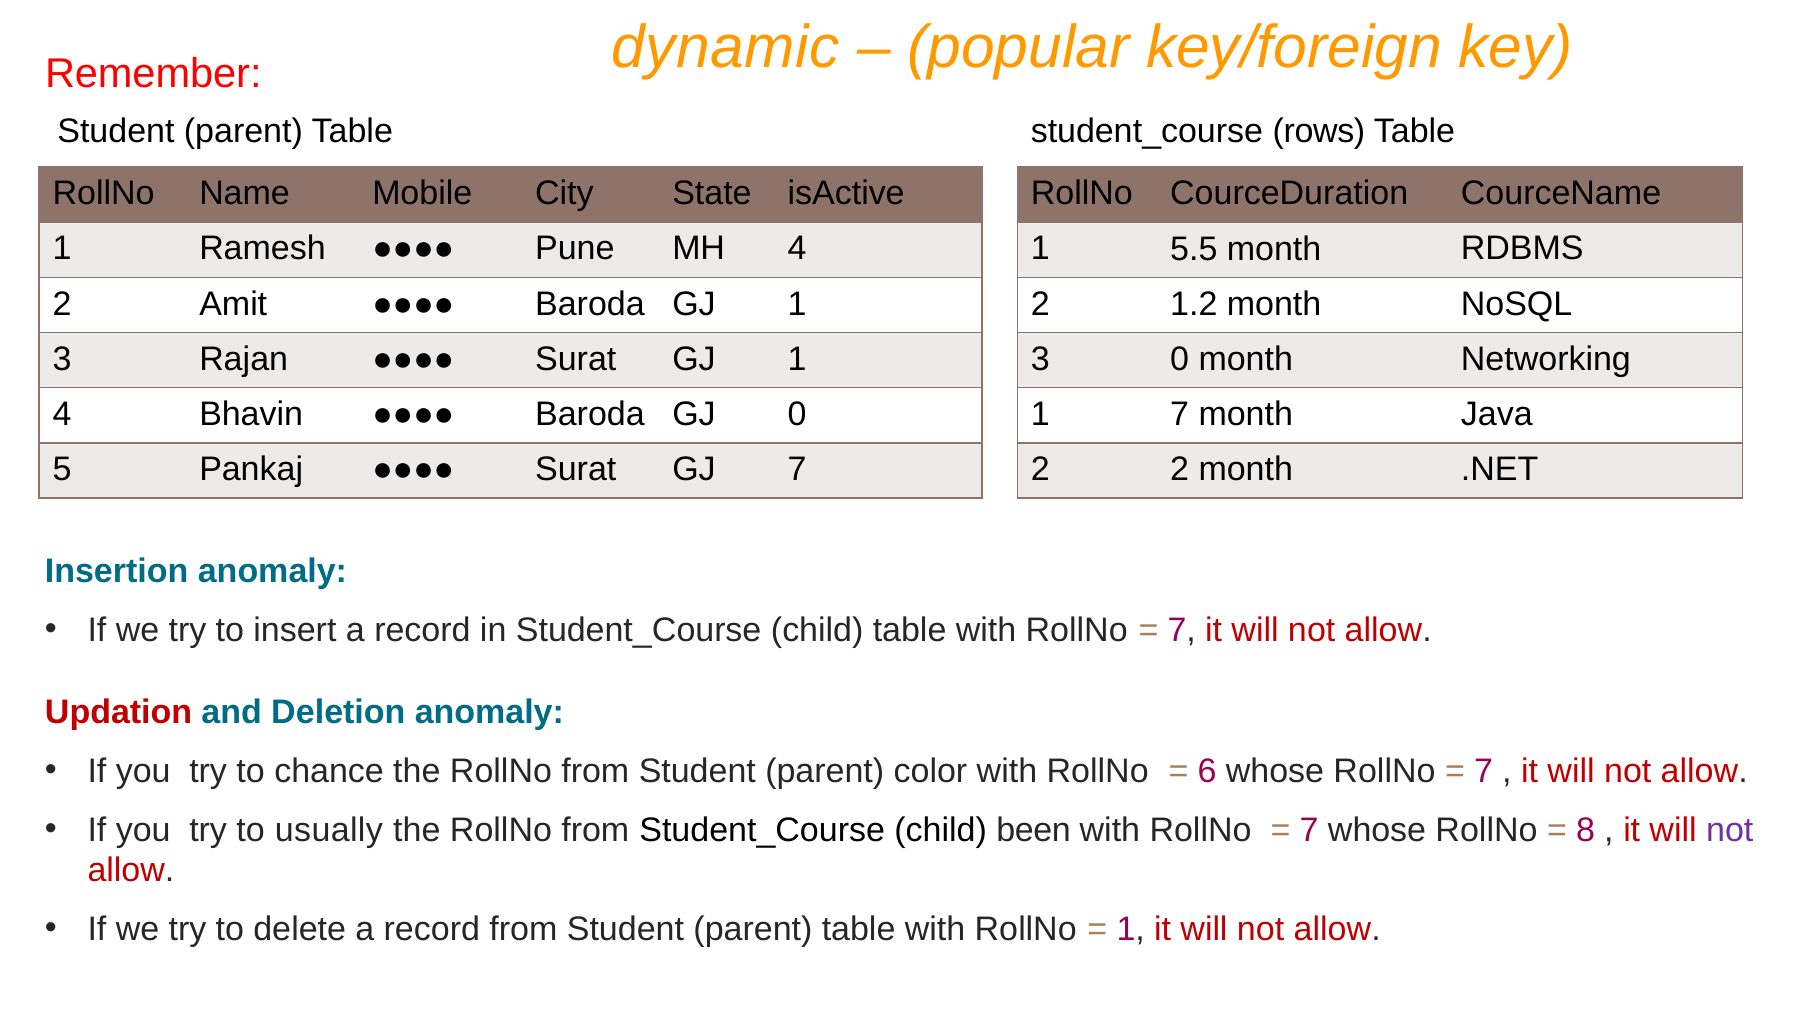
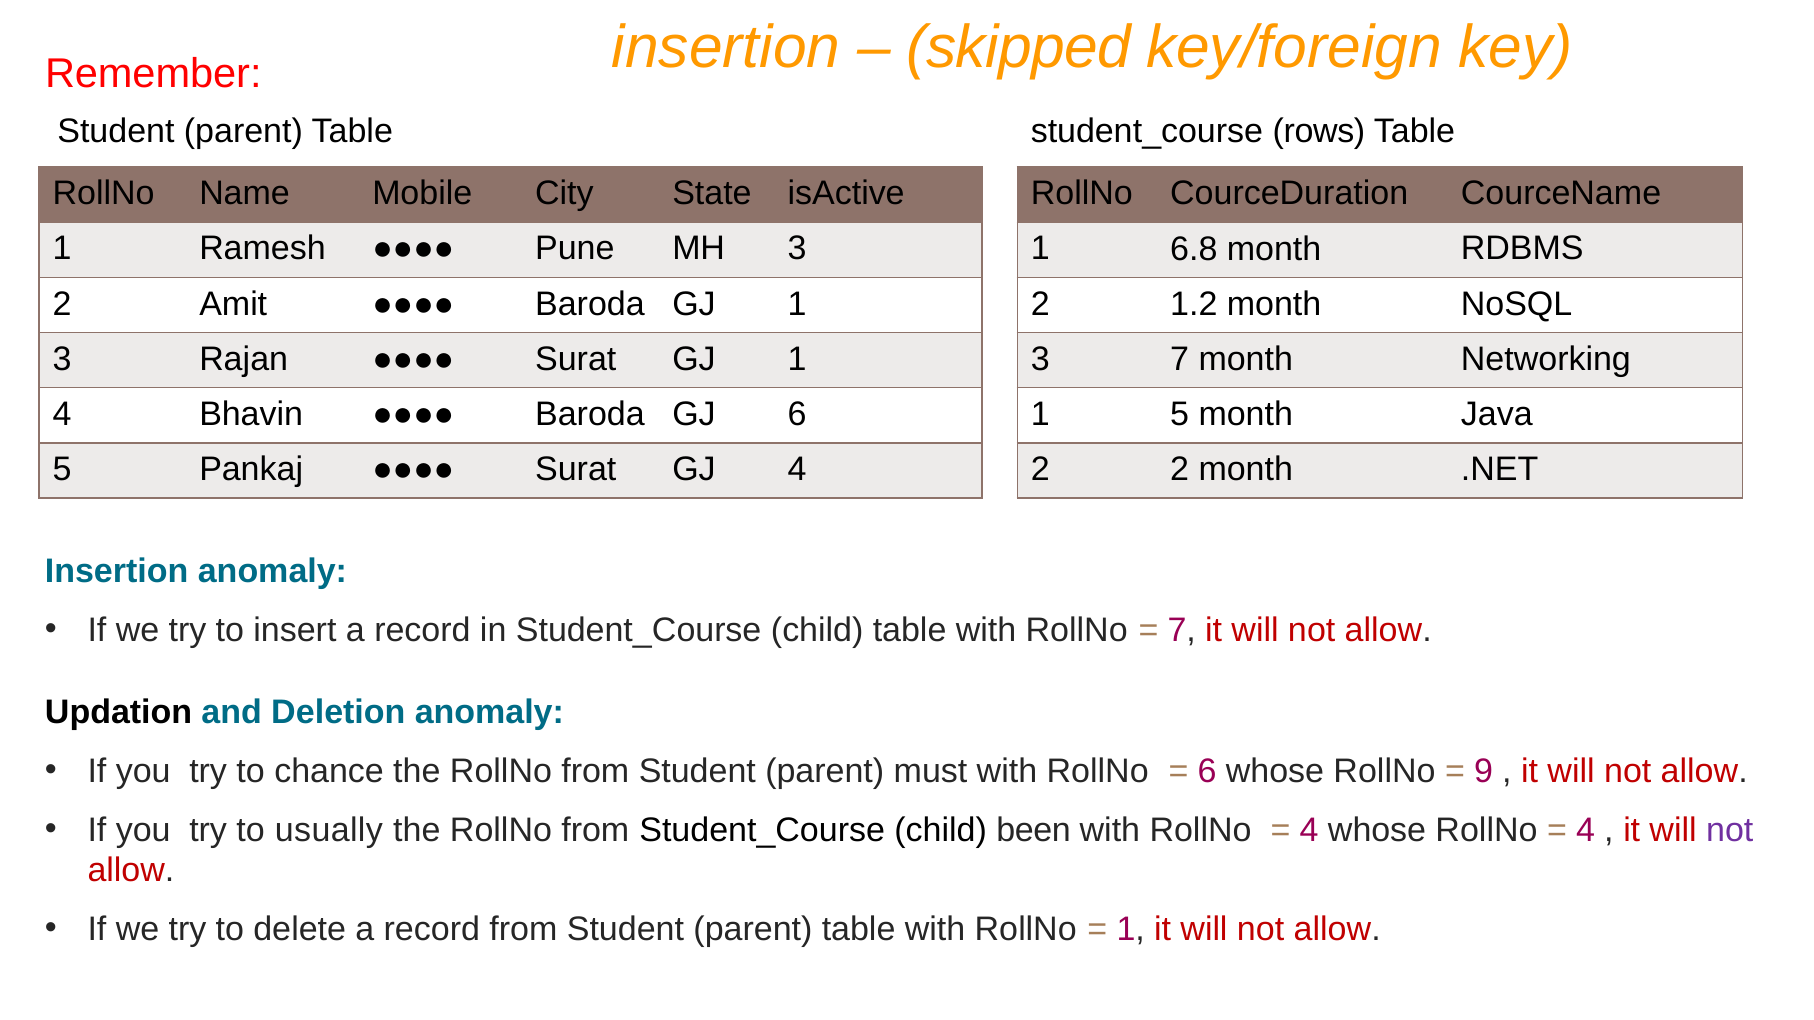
Remember dynamic: dynamic -> insertion (726, 47)
popular: popular -> skipped (1019, 47)
MH 4: 4 -> 3 (797, 249)
5.5: 5.5 -> 6.8 (1194, 249)
3 0: 0 -> 7 (1180, 359)
GJ 0: 0 -> 6 (797, 414)
1 7: 7 -> 5 (1180, 414)
GJ 7: 7 -> 4 (797, 469)
Updation colour: red -> black (119, 712)
color: color -> must (931, 771)
7: 7 -> 9 (1484, 771)
7: 7 -> 4 (1309, 830)
8: 8 -> 4 (1586, 830)
